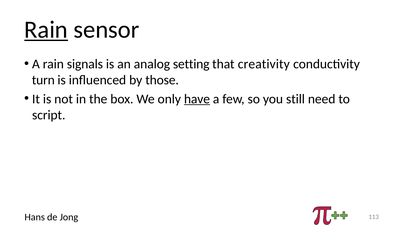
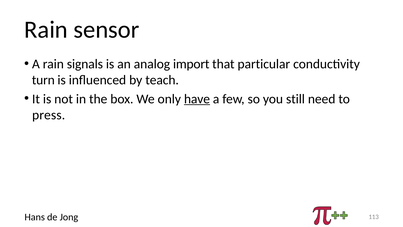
Rain underline: present -> none (46, 30)
setting: setting -> import (191, 64)
creativity: creativity -> particular (264, 64)
those: those -> teach (162, 80)
script: script -> press (49, 115)
